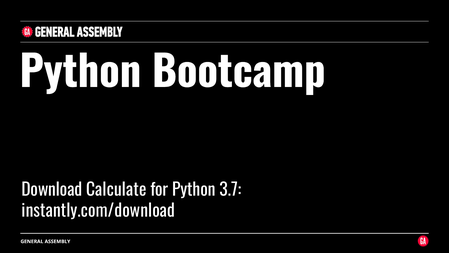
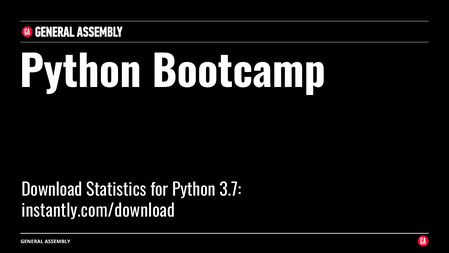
Calculate: Calculate -> Statistics (116, 190)
